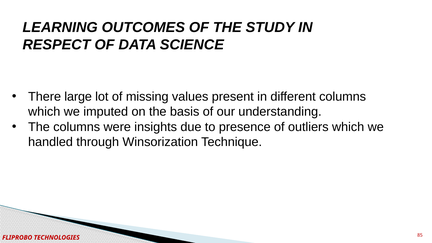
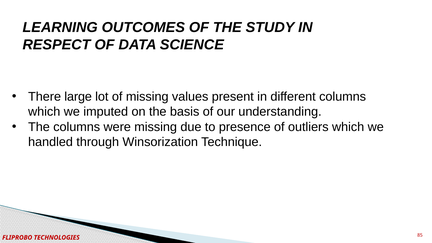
were insights: insights -> missing (156, 127)
